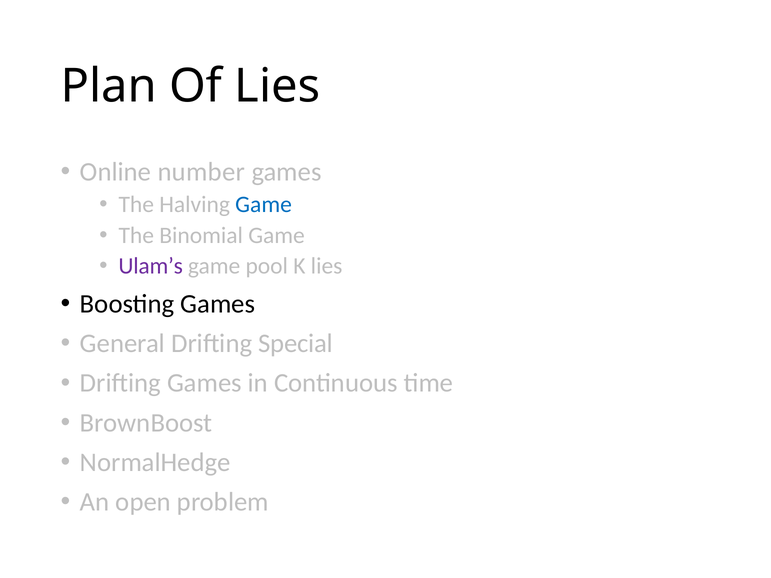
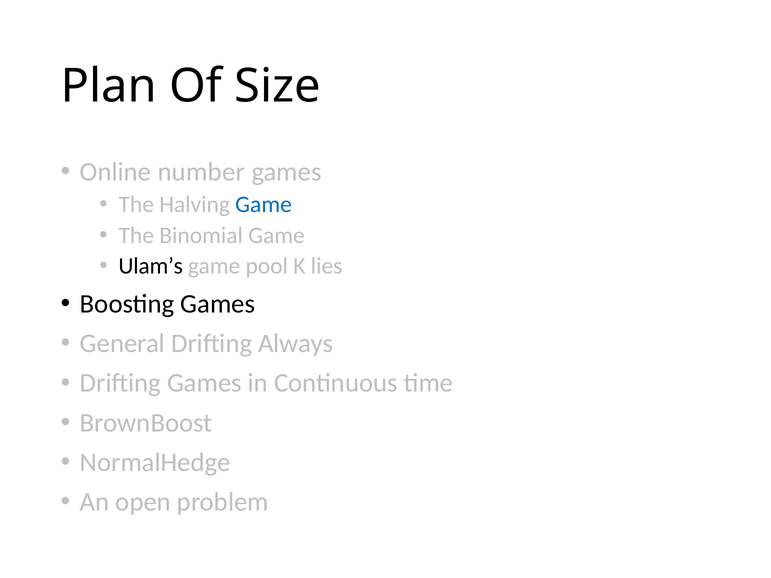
Of Lies: Lies -> Size (277, 86)
Ulam’s colour: purple -> black (151, 266)
Special: Special -> Always (296, 344)
